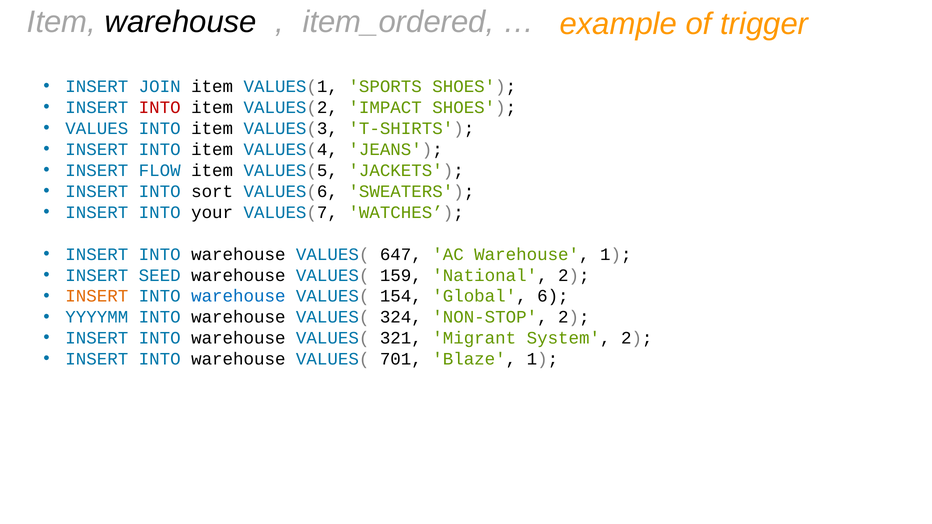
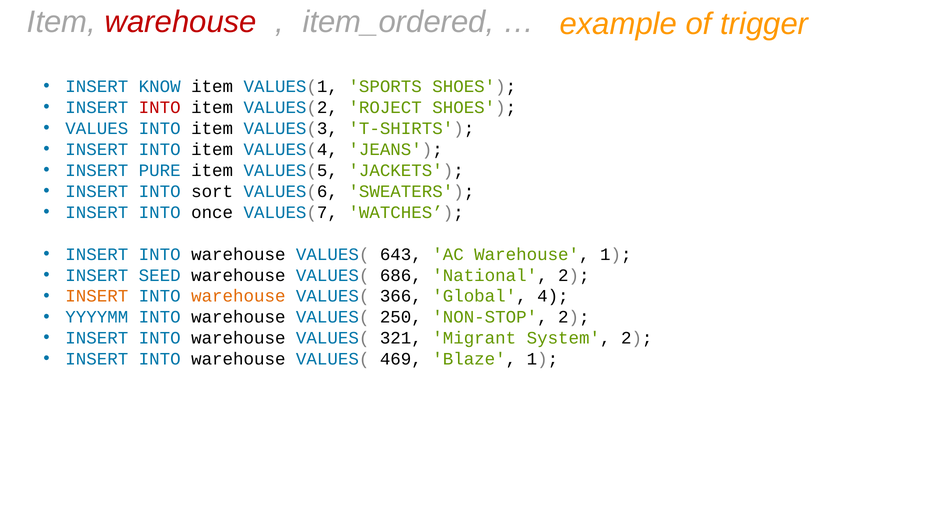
warehouse colour: black -> red (181, 22)
JOIN: JOIN -> KNOW (160, 87)
IMPACT: IMPACT -> ROJECT (385, 108)
FLOW: FLOW -> PURE (160, 171)
your: your -> once (212, 212)
647: 647 -> 643 (401, 254)
159: 159 -> 686 (401, 275)
warehouse colour: blue -> orange (238, 296)
154: 154 -> 366 (401, 296)
6: 6 -> 4 (553, 296)
324: 324 -> 250 (401, 317)
701: 701 -> 469 (401, 359)
